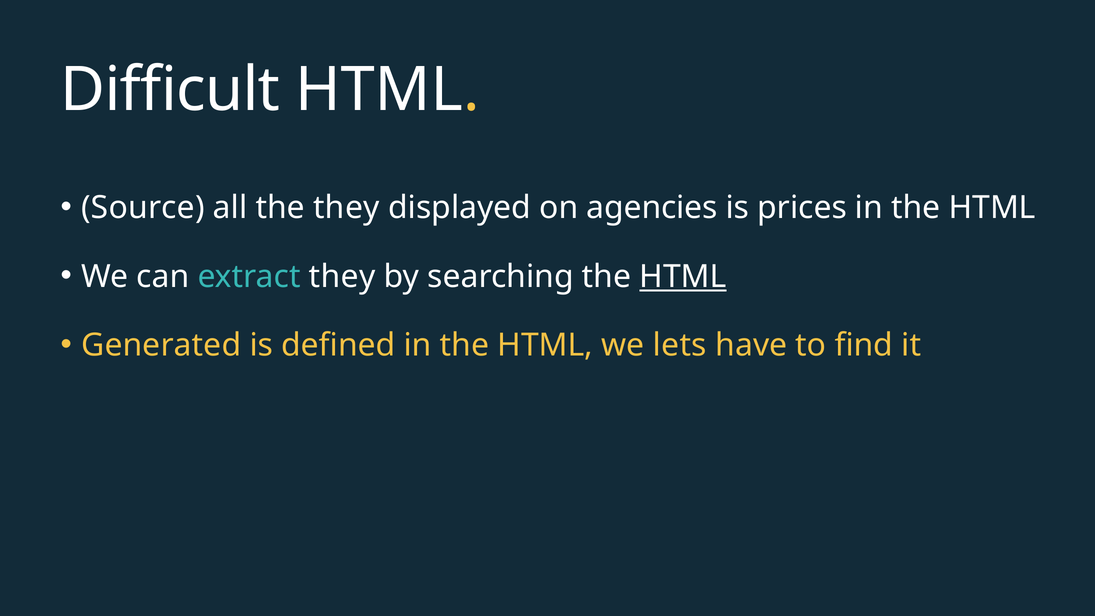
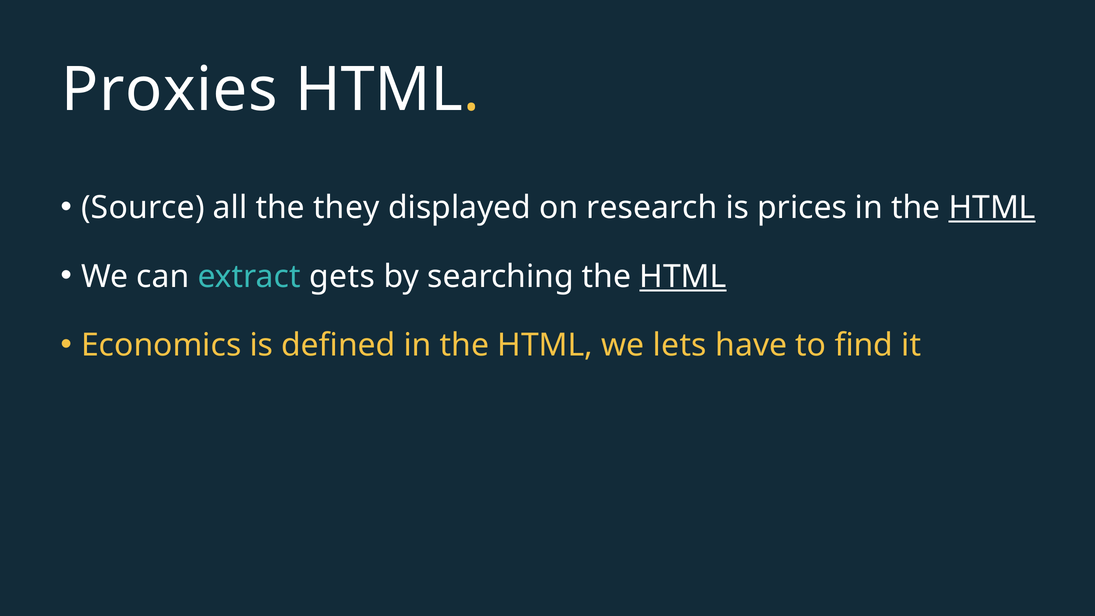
Difficult: Difficult -> Proxies (170, 90)
agencies: agencies -> research (652, 208)
HTML underline: none -> present (992, 208)
extract they: they -> gets (342, 277)
Generated: Generated -> Economics (161, 345)
